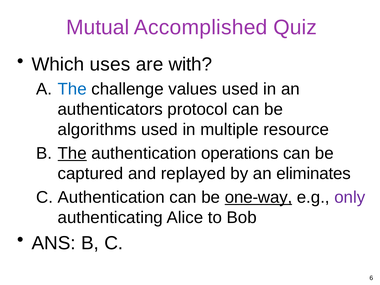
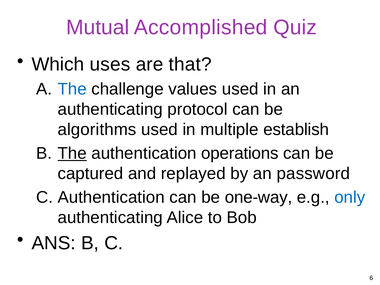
with: with -> that (190, 64)
authenticators: authenticators -> authenticating (110, 109)
resource: resource -> establish (296, 130)
eliminates: eliminates -> password (313, 174)
one-way underline: present -> none (259, 197)
only colour: purple -> blue (350, 197)
